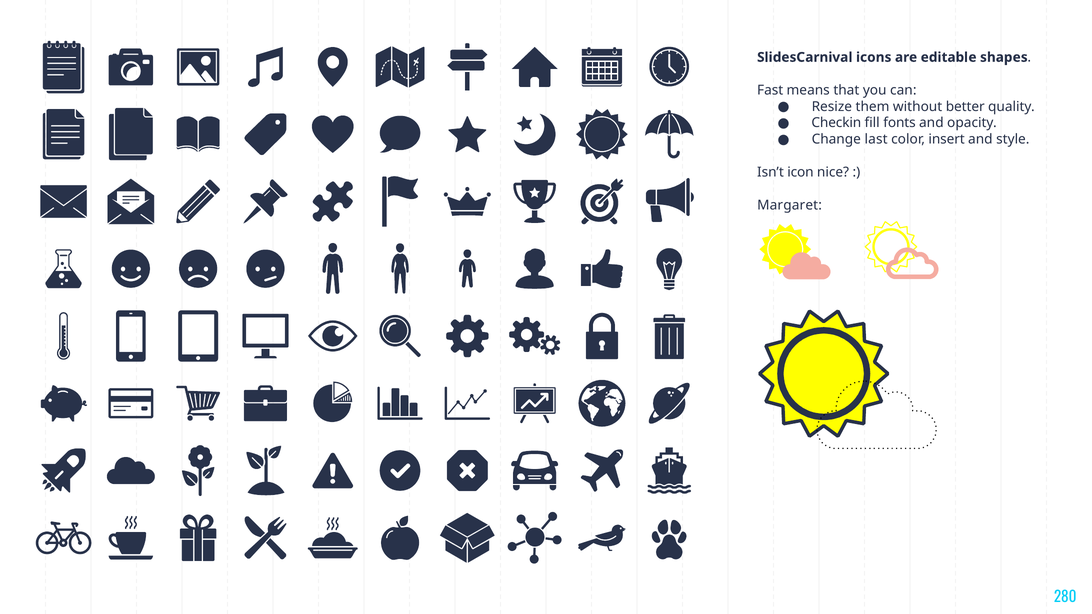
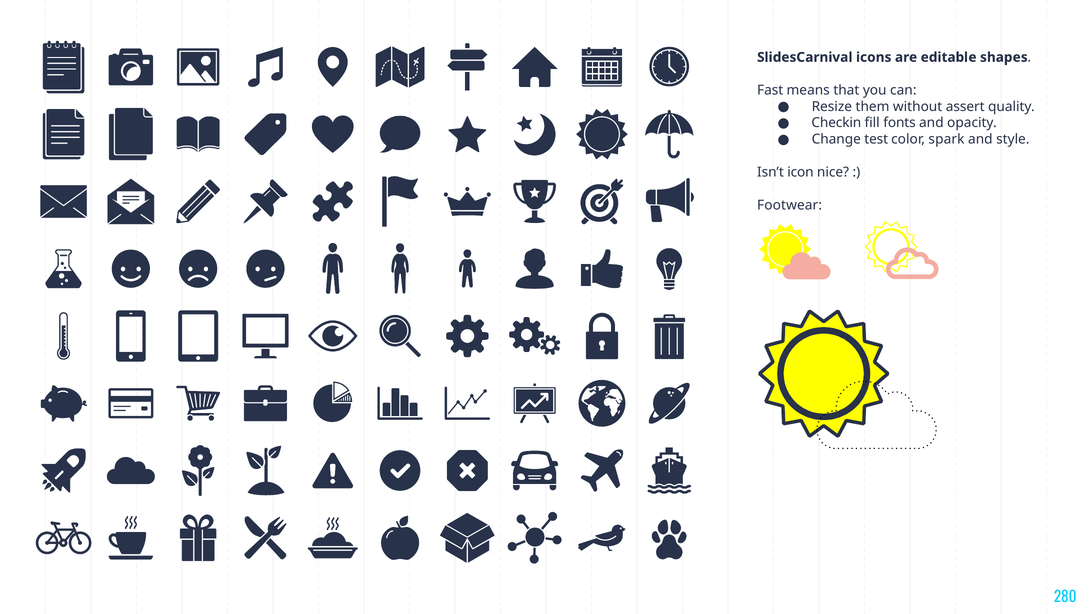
better: better -> assert (965, 107)
last: last -> test (876, 139)
insert: insert -> spark (947, 139)
Margaret: Margaret -> Footwear (790, 205)
